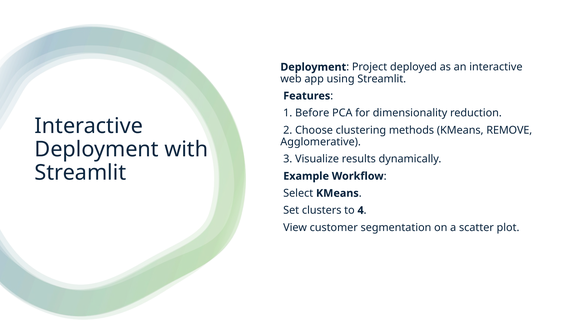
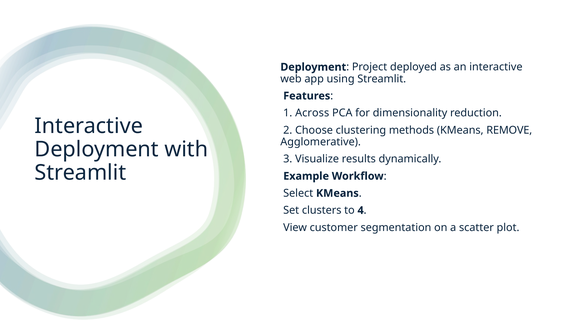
Before: Before -> Across (312, 113)
